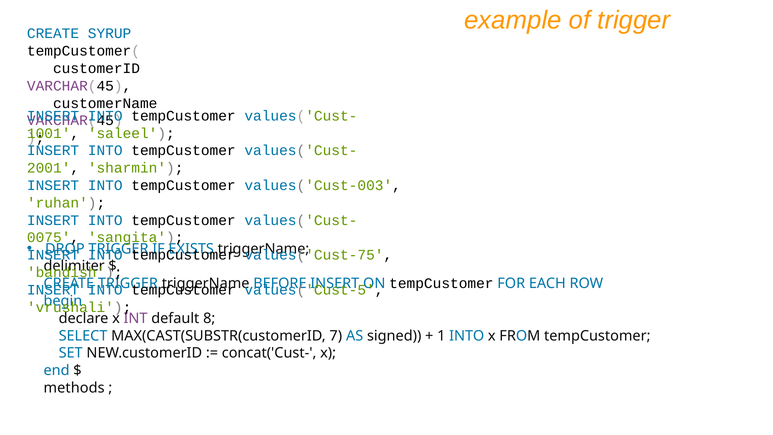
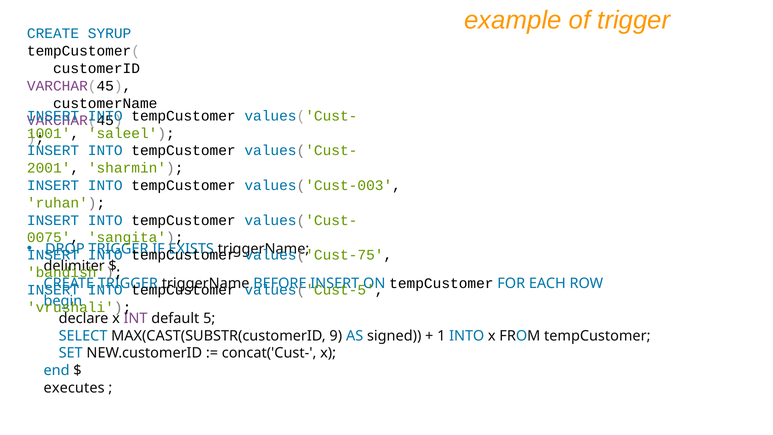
8: 8 -> 5 (209, 318)
7: 7 -> 9 (336, 336)
methods: methods -> executes (74, 388)
